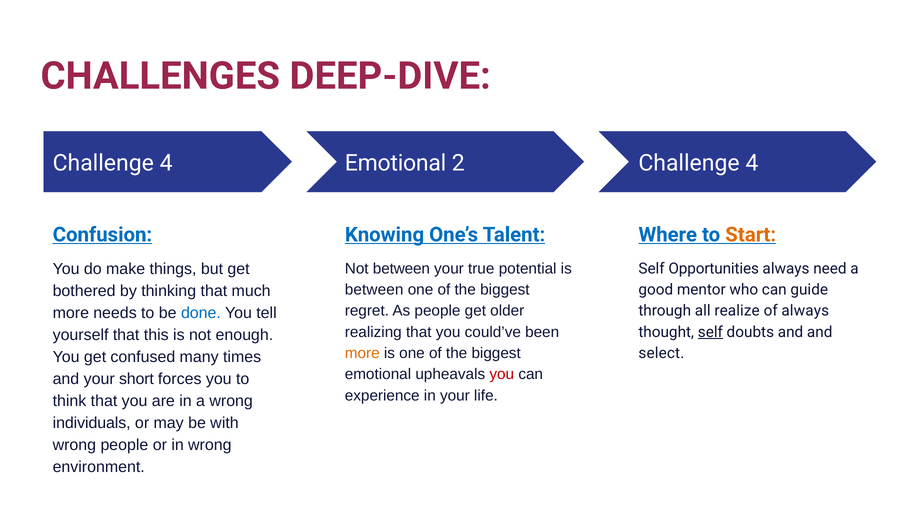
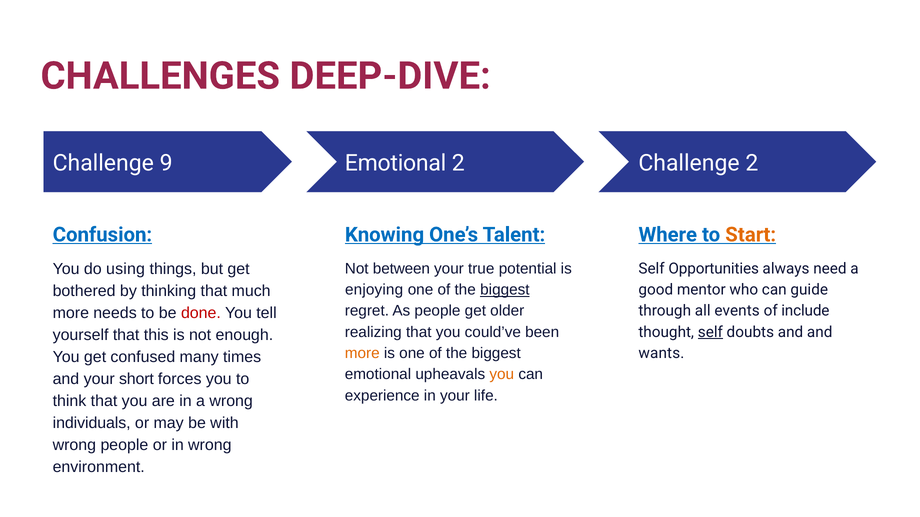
4: 4 -> 9 (166, 163)
4: 4 -> 2 (752, 163)
make: make -> using (126, 269)
between: between -> enjoying (374, 290)
biggest underline: none -> present (505, 290)
realize: realize -> events (737, 311)
of always: always -> include (805, 311)
done colour: blue -> red (201, 314)
select: select -> wants (661, 354)
you colour: red -> orange (502, 375)
